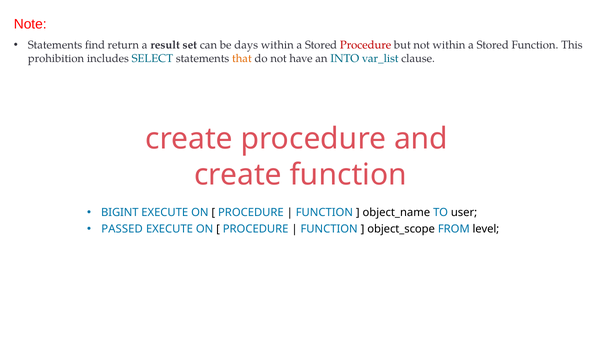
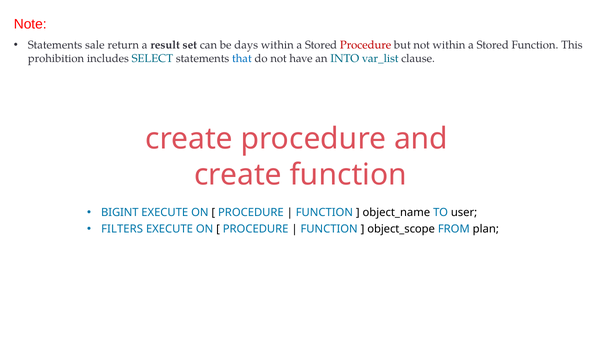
find: find -> sale (95, 45)
that colour: orange -> blue (242, 59)
PASSED: PASSED -> FILTERS (122, 229)
level: level -> plan (486, 229)
